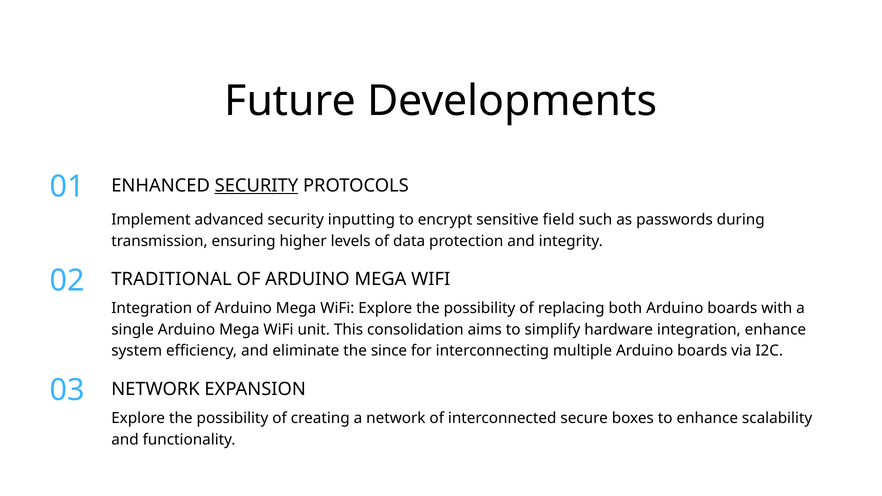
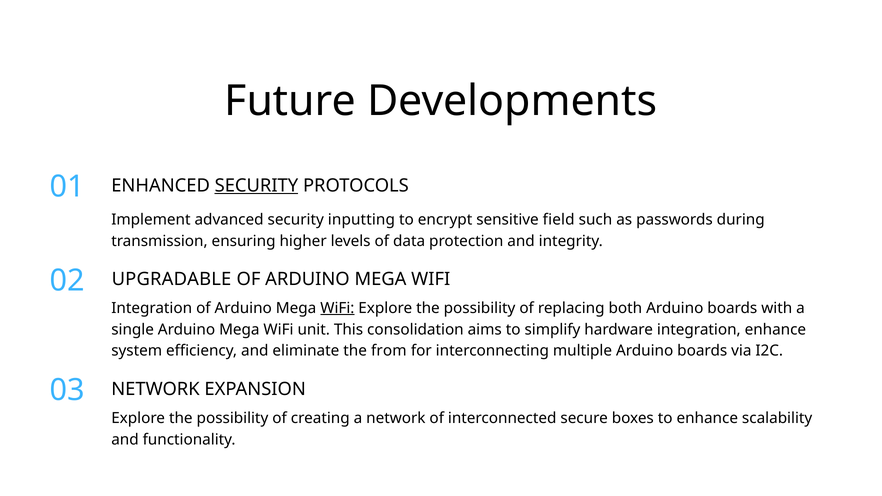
TRADITIONAL: TRADITIONAL -> UPGRADABLE (171, 279)
WiFi underline: none -> present (337, 308)
since: since -> from (389, 351)
